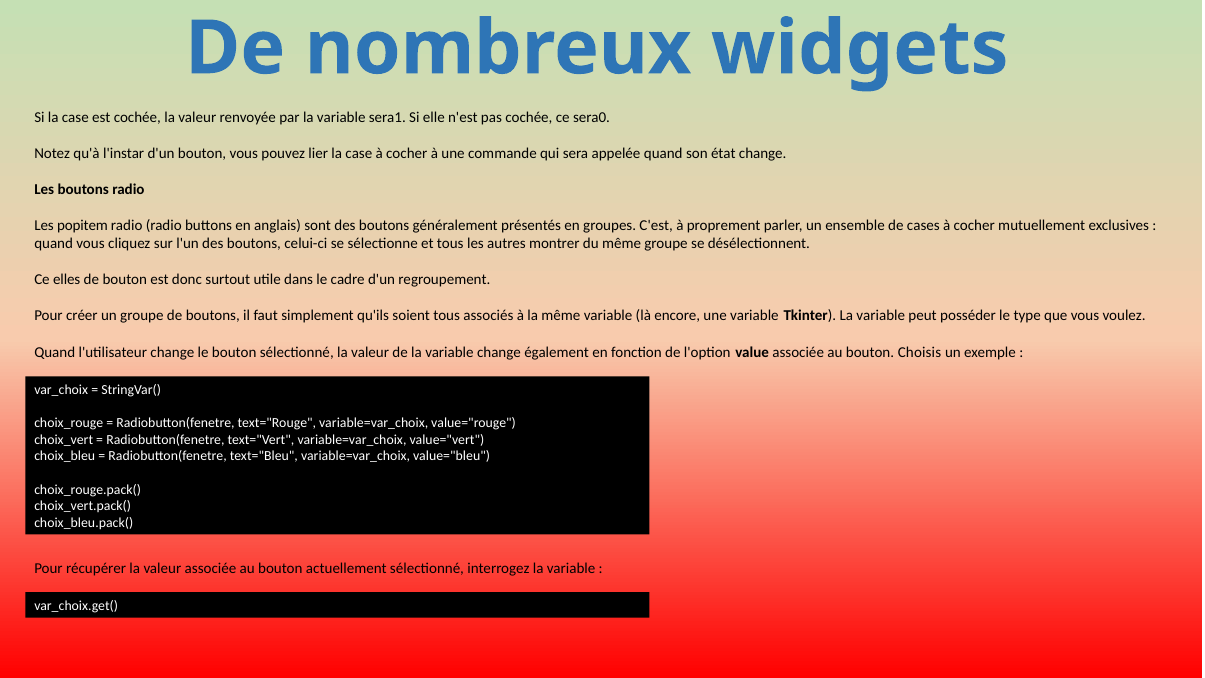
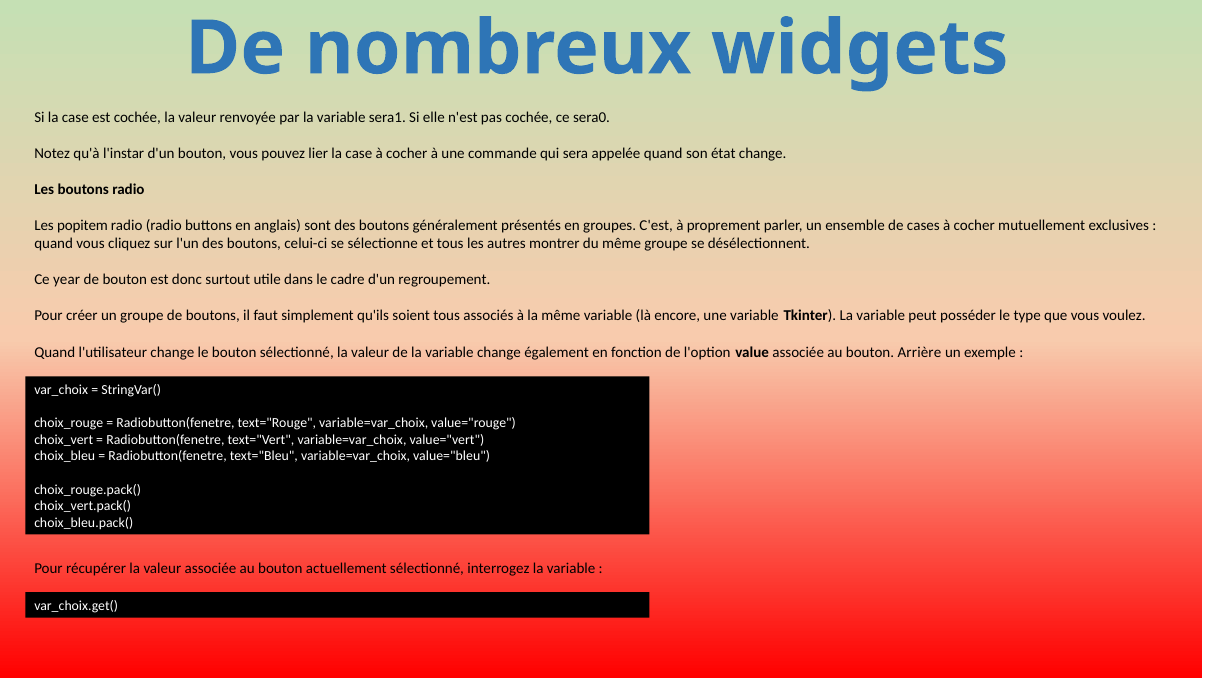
elles: elles -> year (67, 280)
Choisis: Choisis -> Arrière (919, 352)
